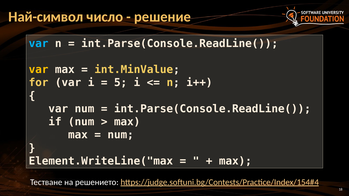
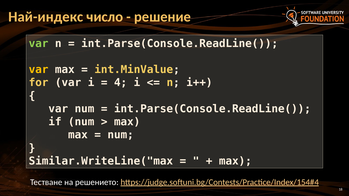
Най-символ: Най-символ -> Най-индекс (46, 17)
var colour: light blue -> light green (39, 43)
5: 5 -> 4 (121, 83)
Element.WriteLine("max: Element.WriteLine("max -> Similar.WriteLine("max (101, 161)
